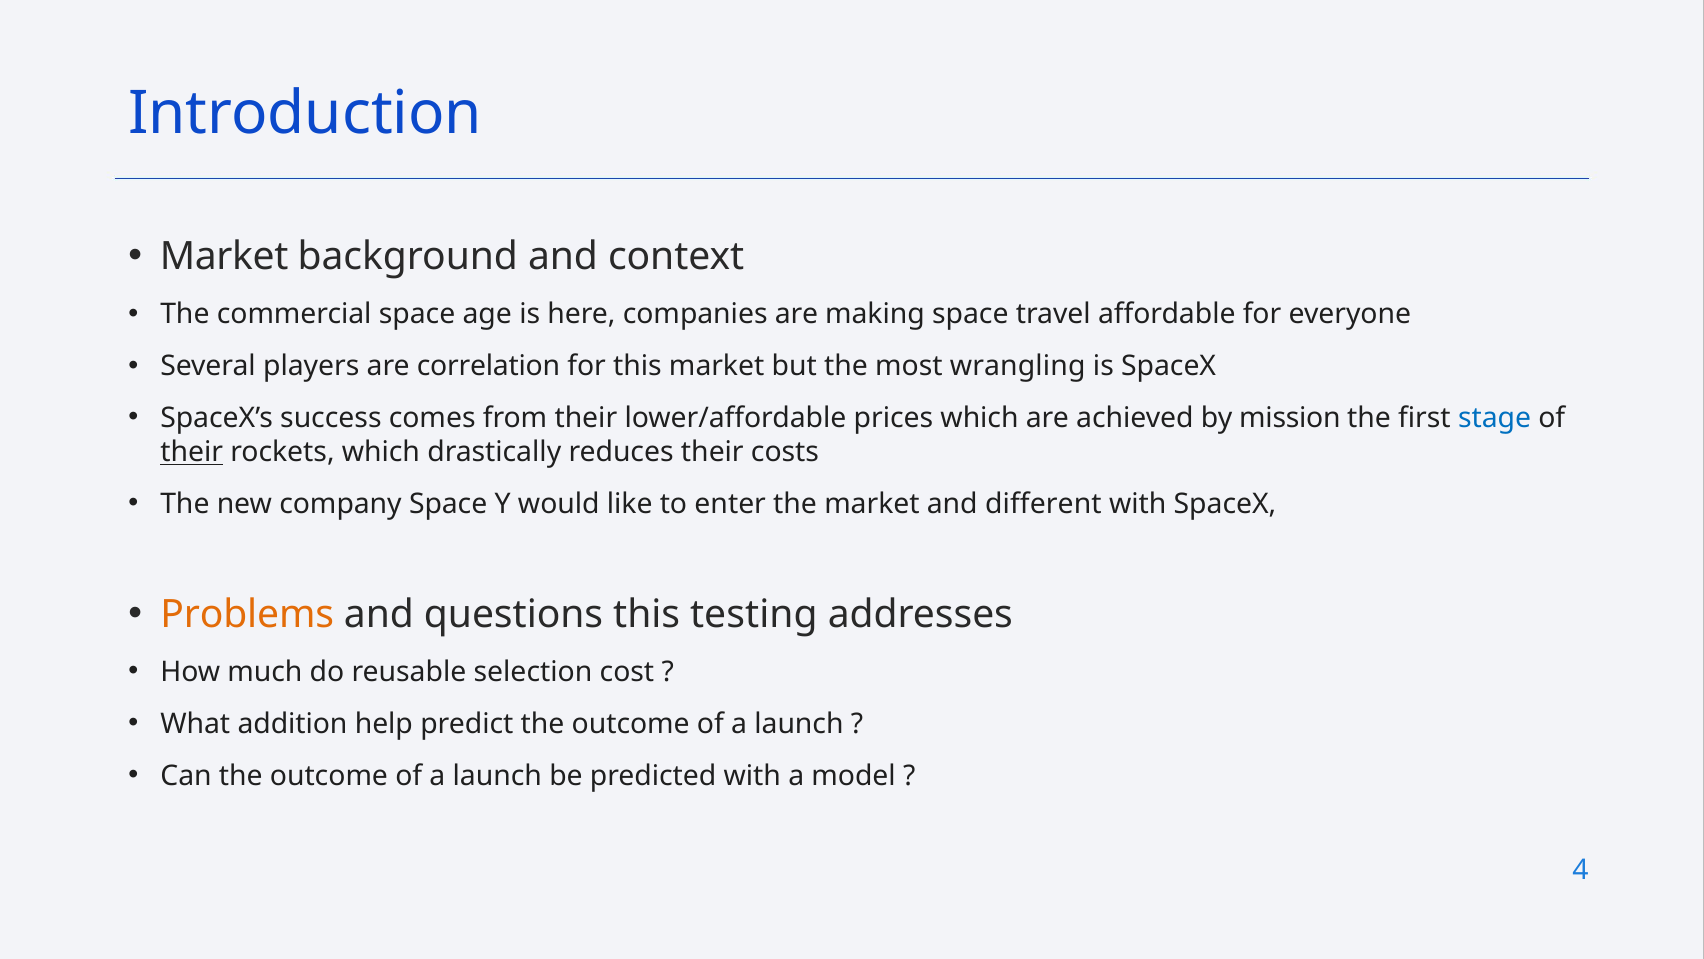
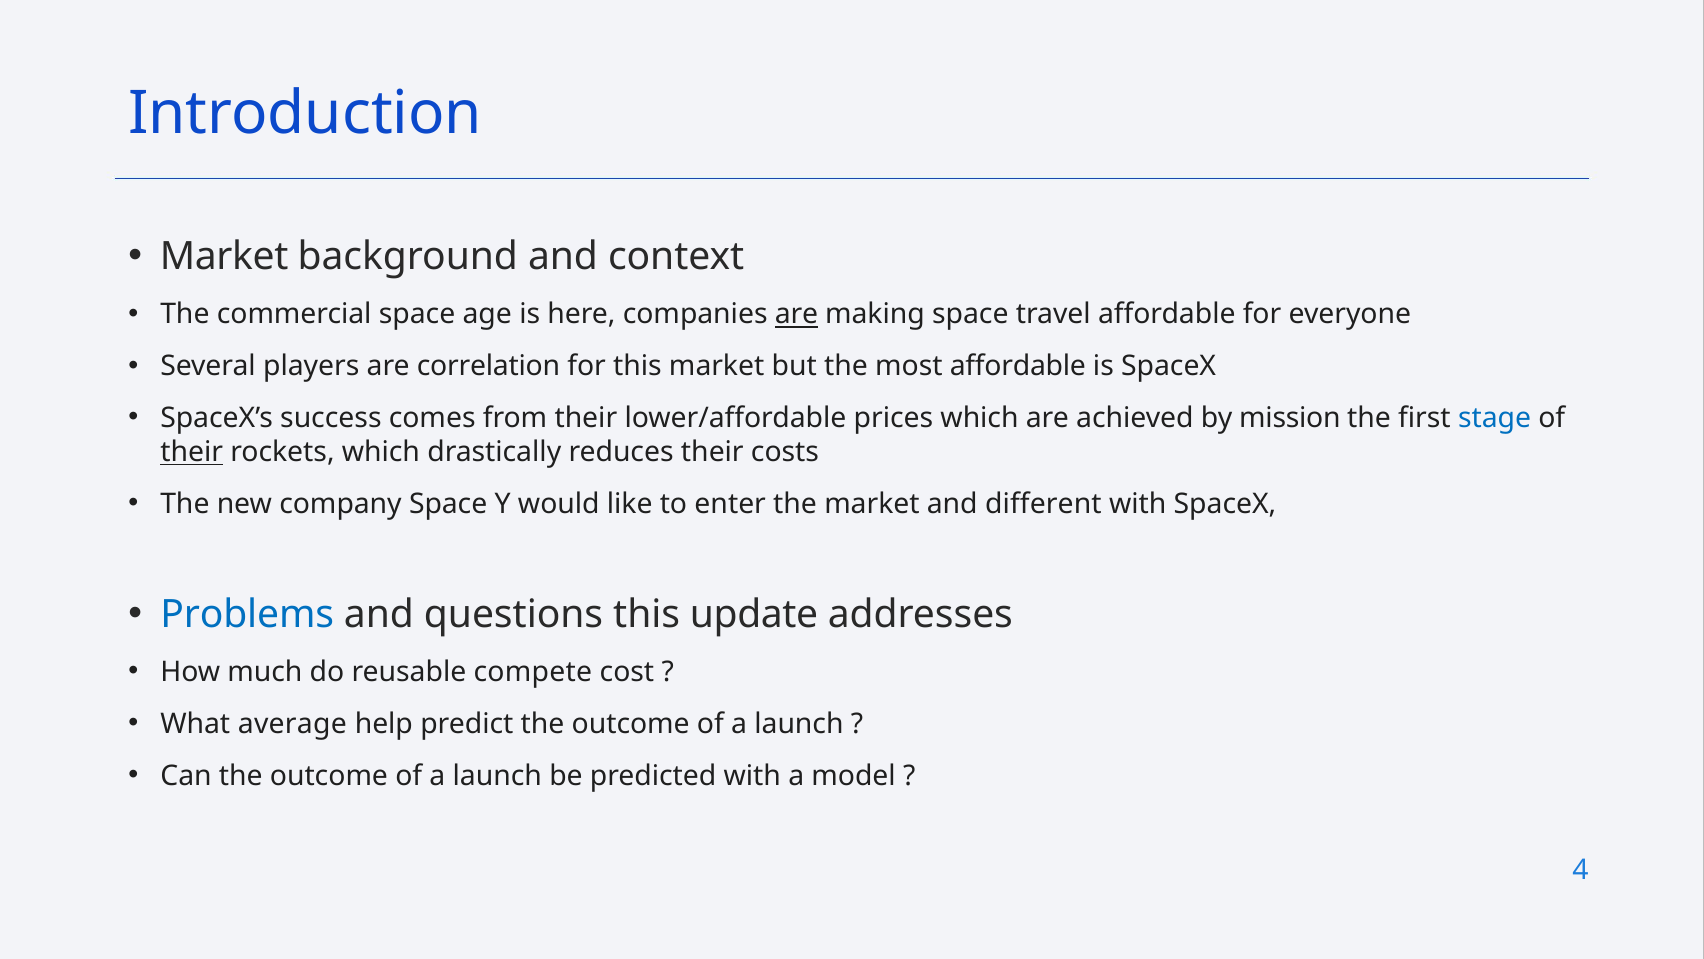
are underline: none -> present (797, 314)
most wrangling: wrangling -> affordable (1018, 366)
Problems colour: orange -> blue (247, 614)
testing: testing -> update (754, 614)
selection: selection -> compete (533, 672)
addition: addition -> average (292, 724)
